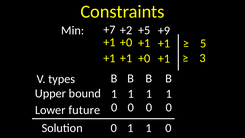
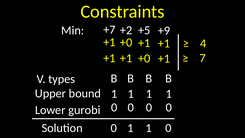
5: 5 -> 4 (203, 43)
3: 3 -> 7 (203, 58)
future: future -> gurobi (84, 110)
